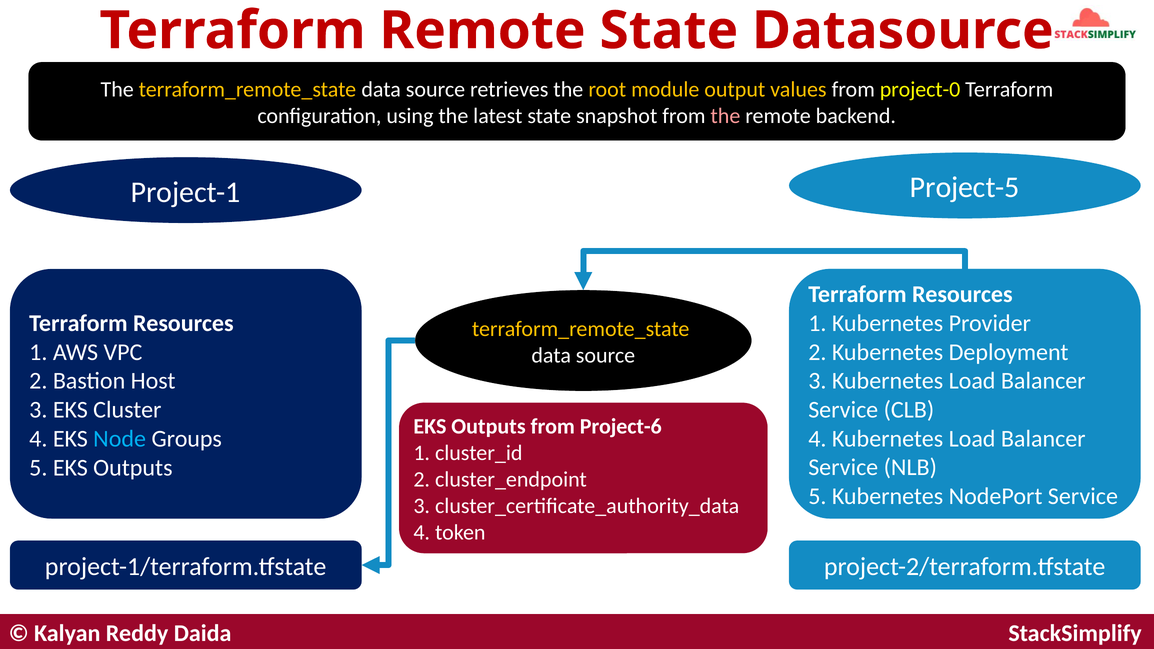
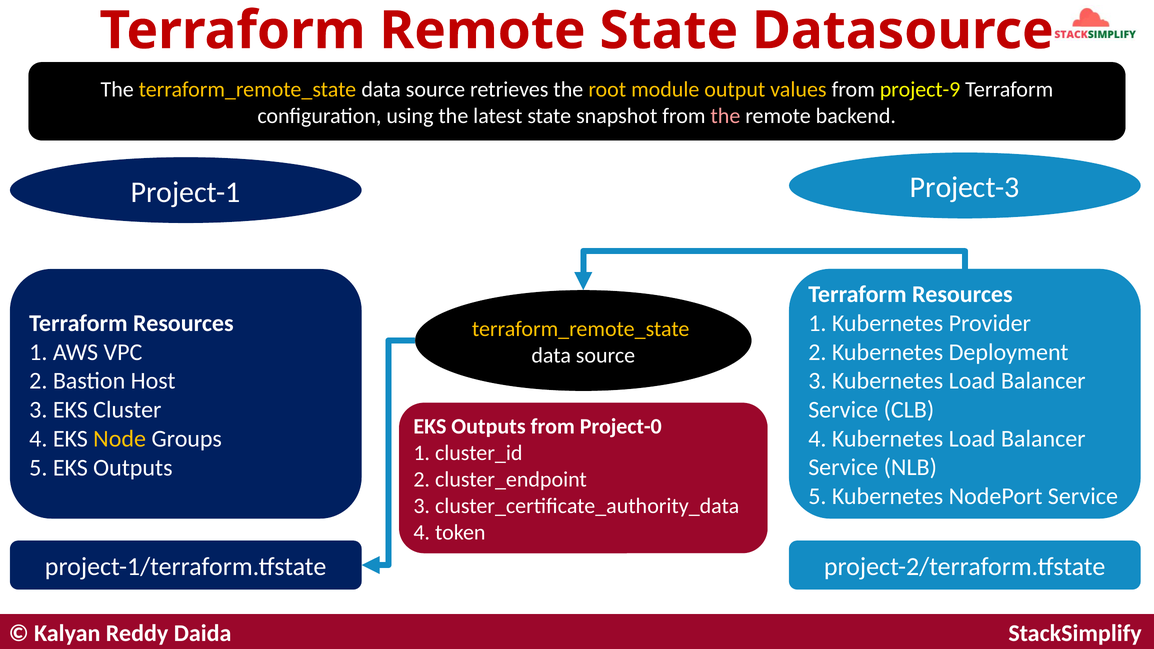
project-0: project-0 -> project-9 (920, 90)
Project-5: Project-5 -> Project-3 (965, 188)
Project-6: Project-6 -> Project-0 (621, 427)
Node colour: light blue -> yellow (120, 439)
